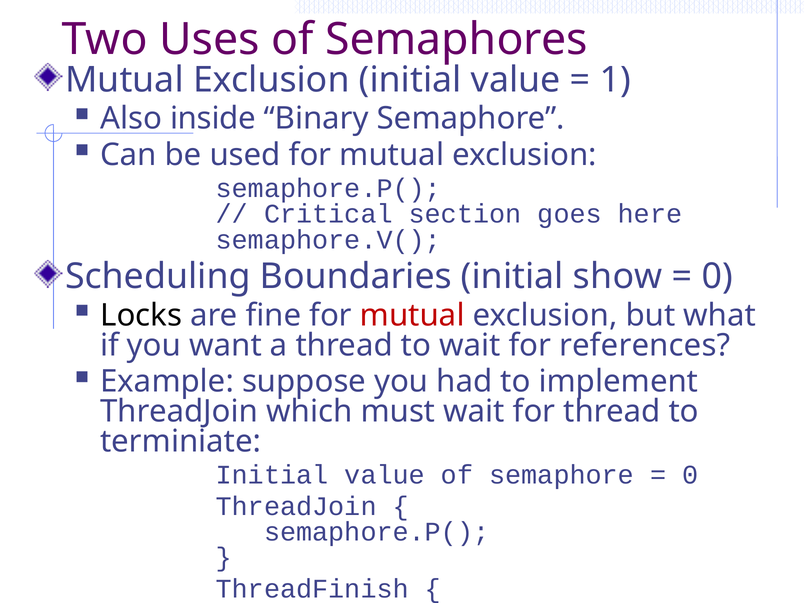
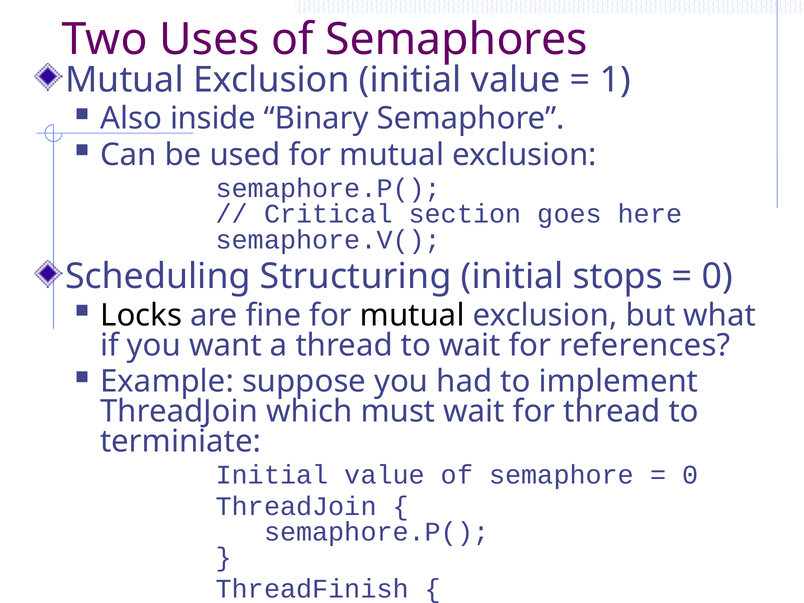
Boundaries: Boundaries -> Structuring (356, 277)
show: show -> stops (618, 277)
mutual colour: red -> black (412, 315)
